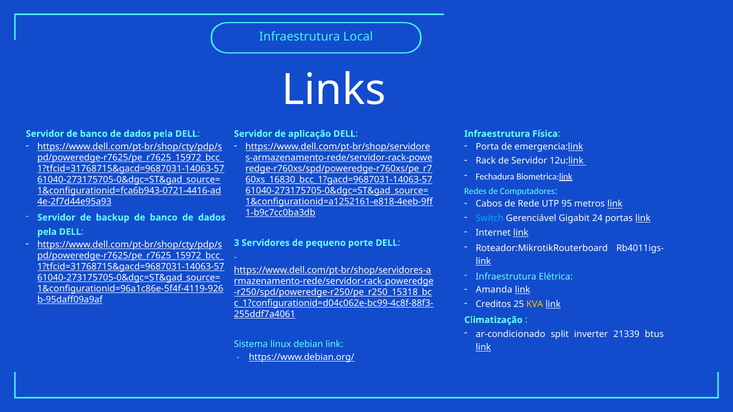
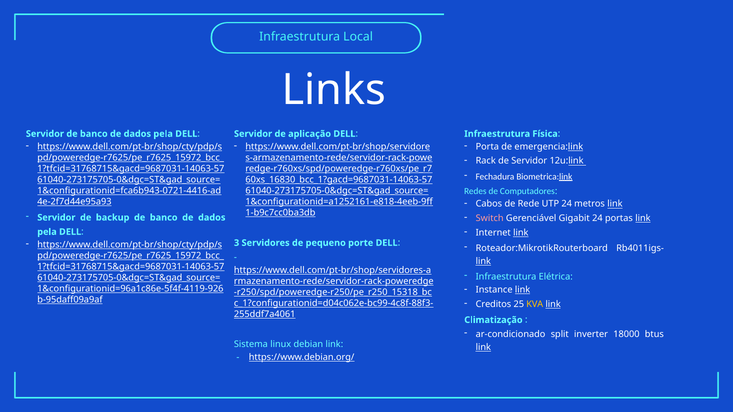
UTP 95: 95 -> 24 (567, 204)
Switch colour: light blue -> pink (490, 218)
Amanda: Amanda -> Instance (494, 290)
21339: 21339 -> 18000 (626, 334)
